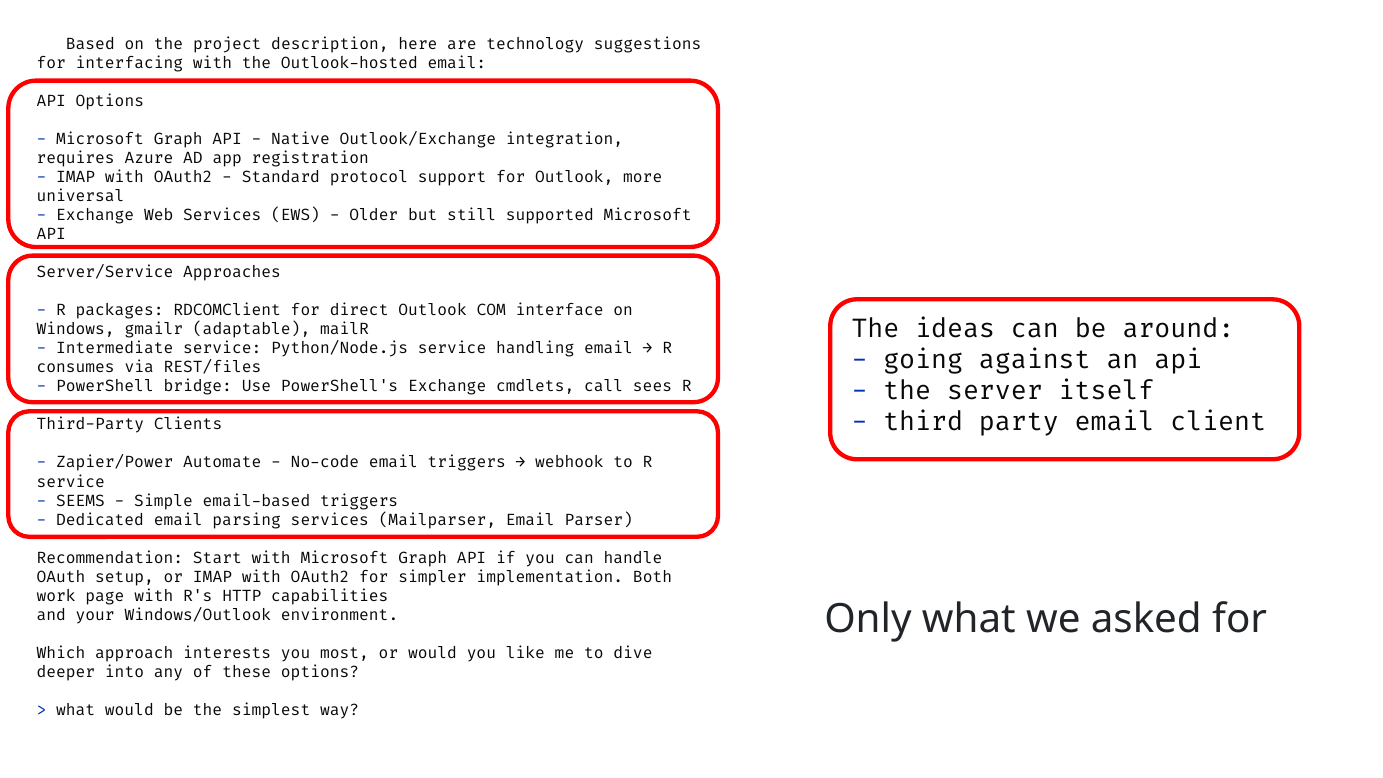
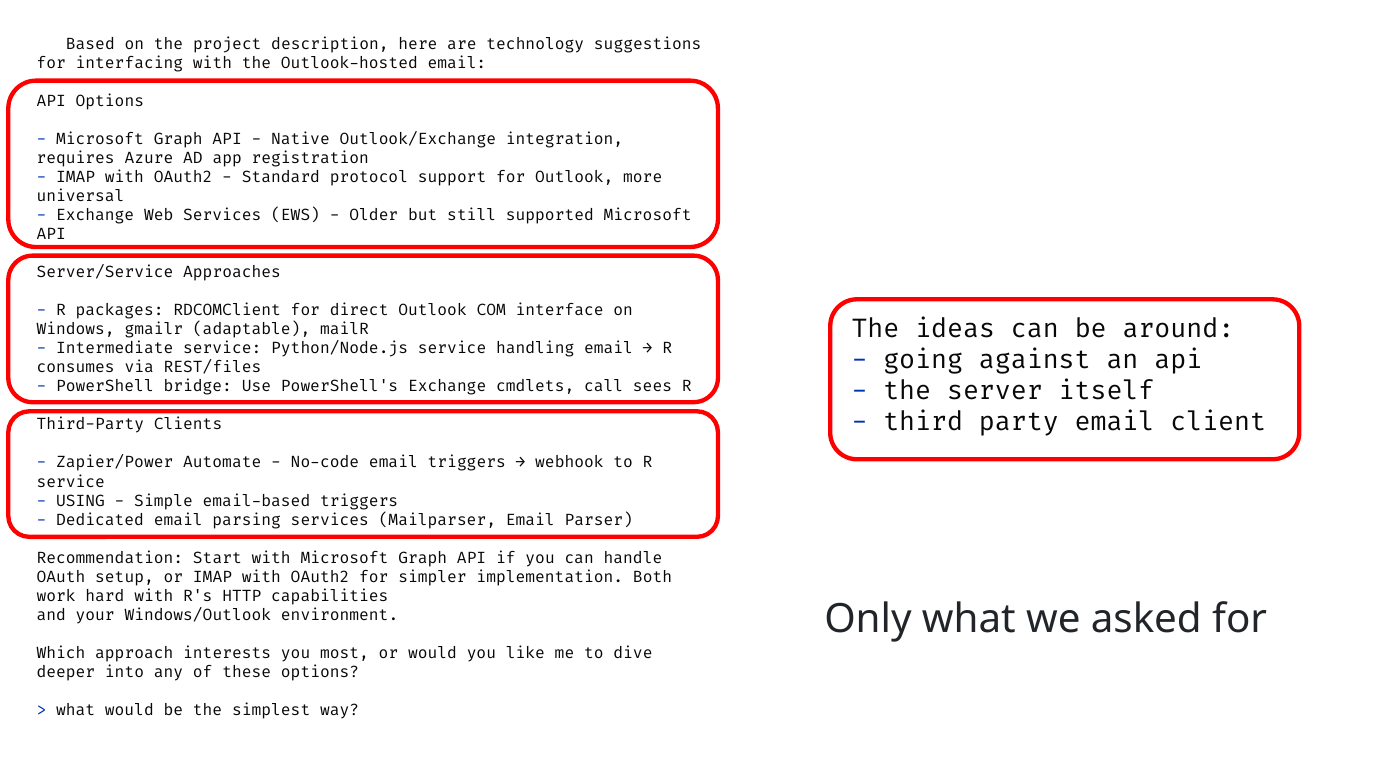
SEEMS: SEEMS -> USING (81, 501)
page: page -> hard (105, 596)
